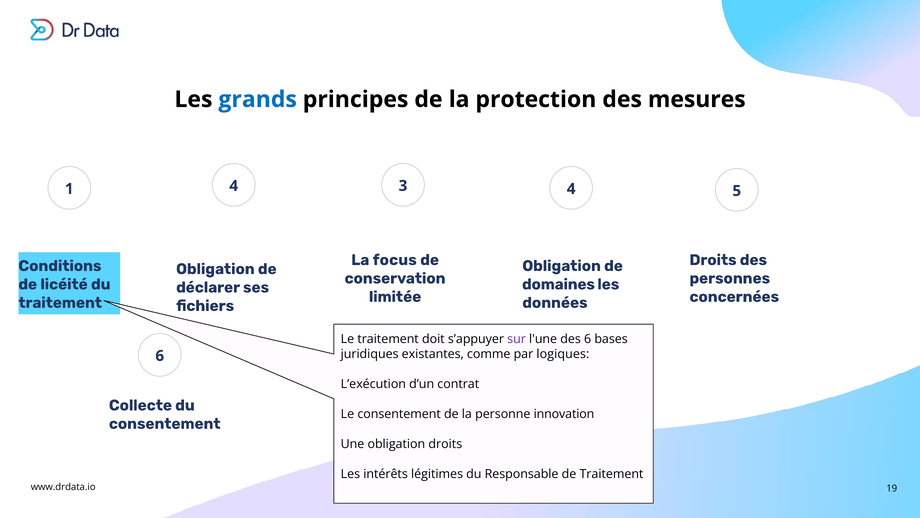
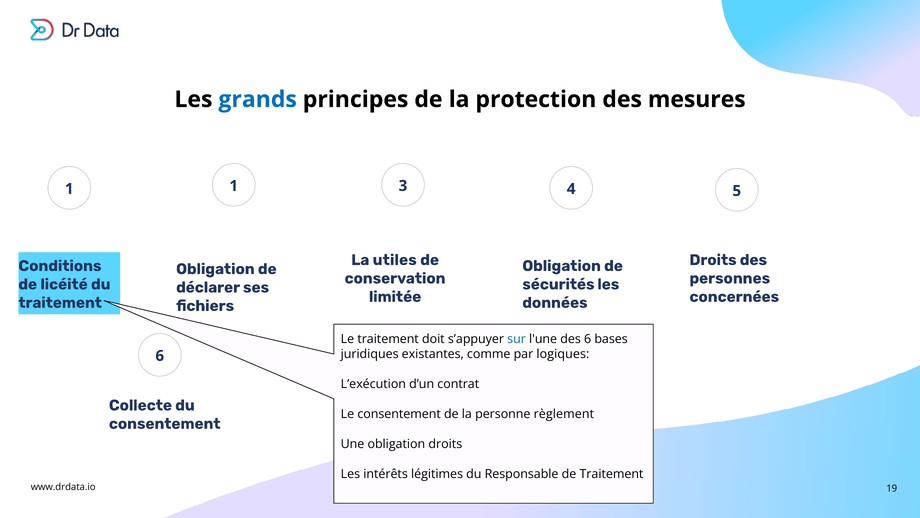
1 4: 4 -> 1 (234, 186)
focus: focus -> utiles (395, 260)
domaines: domaines -> sécurités (558, 284)
sur colour: purple -> blue (517, 339)
innovation: innovation -> règlement (564, 414)
